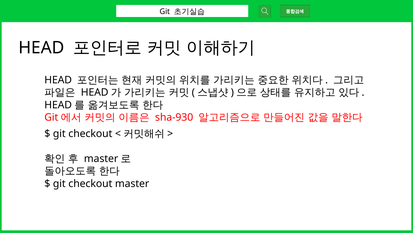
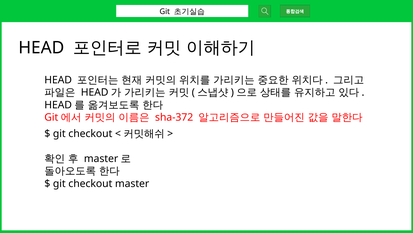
sha-930: sha-930 -> sha-372 (174, 117)
